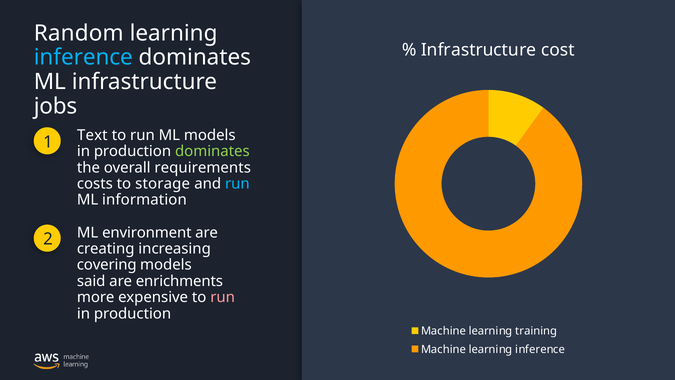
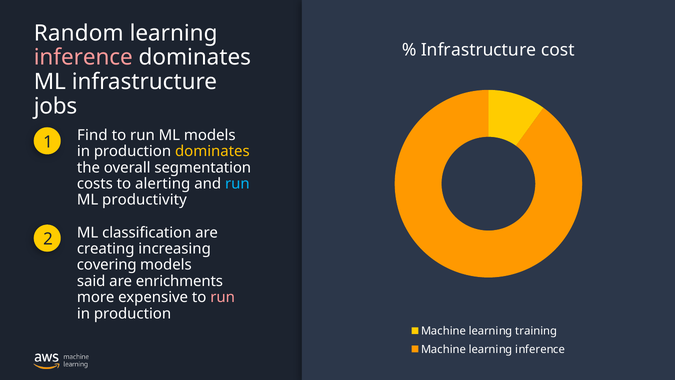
inference colour: light blue -> pink (83, 57)
Text: Text -> Find (92, 135)
dominates colour: light green -> yellow (212, 151)
requirements: requirements -> segmentation (203, 168)
storage: storage -> alerting (163, 184)
information: information -> productivity (144, 200)
environment: environment -> classification (147, 232)
